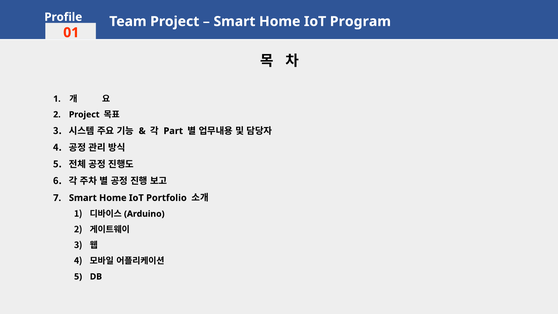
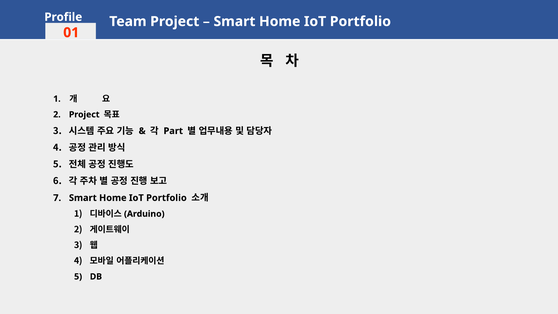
Program: Program -> Portfolio (360, 21)
